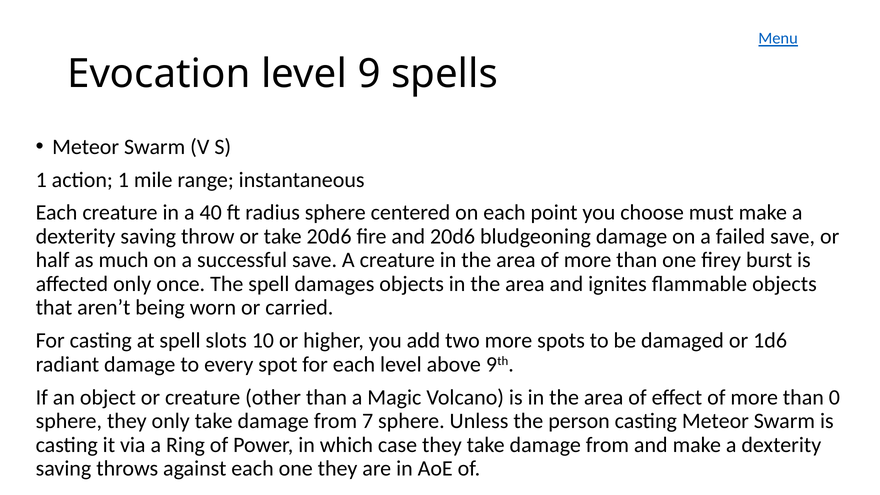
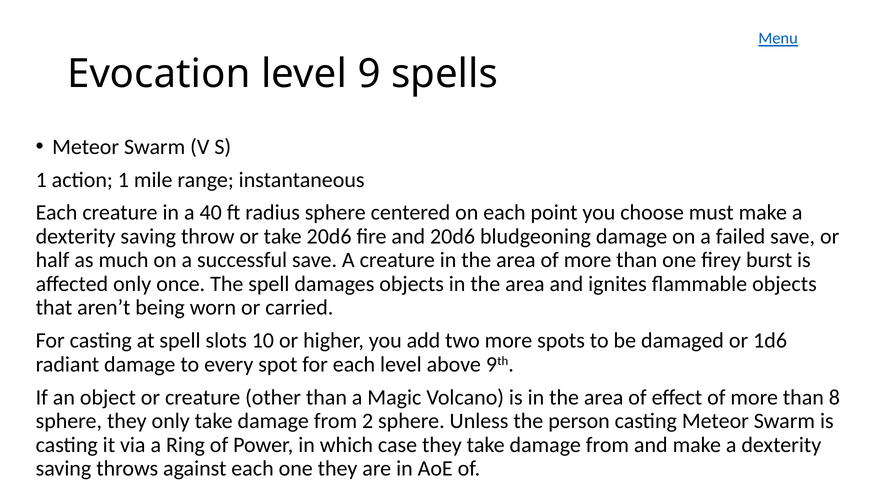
0: 0 -> 8 (834, 397)
7: 7 -> 2 (368, 421)
